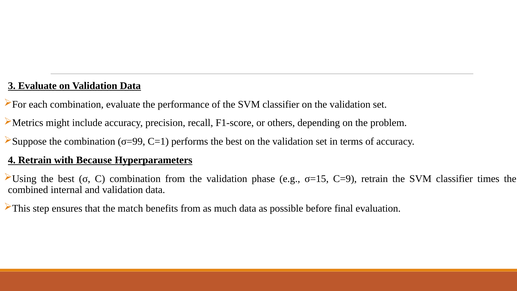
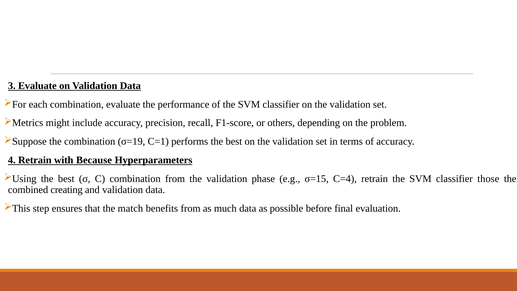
σ=99: σ=99 -> σ=19 (131, 141)
C=9: C=9 -> C=4 (345, 179)
times: times -> those (488, 179)
internal: internal -> creating (67, 190)
